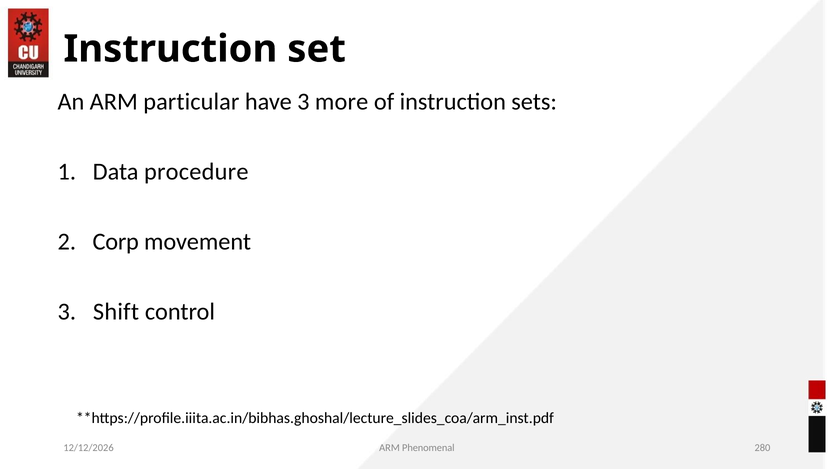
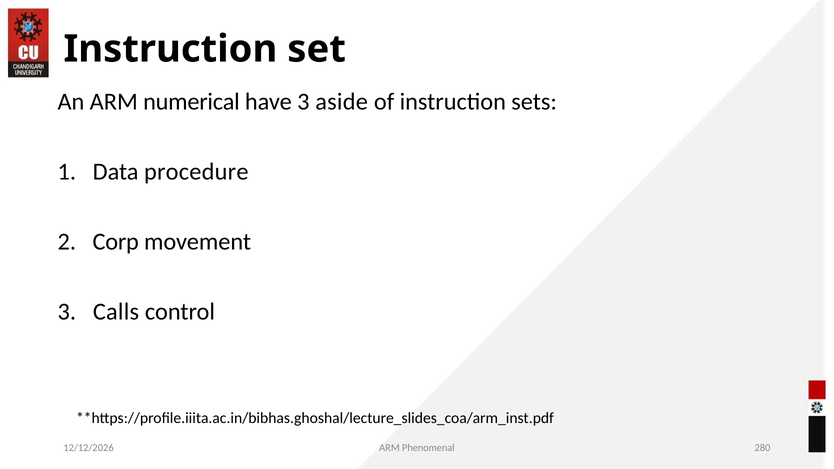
particular: particular -> numerical (191, 102)
more: more -> aside (342, 102)
Shift: Shift -> Calls (116, 312)
